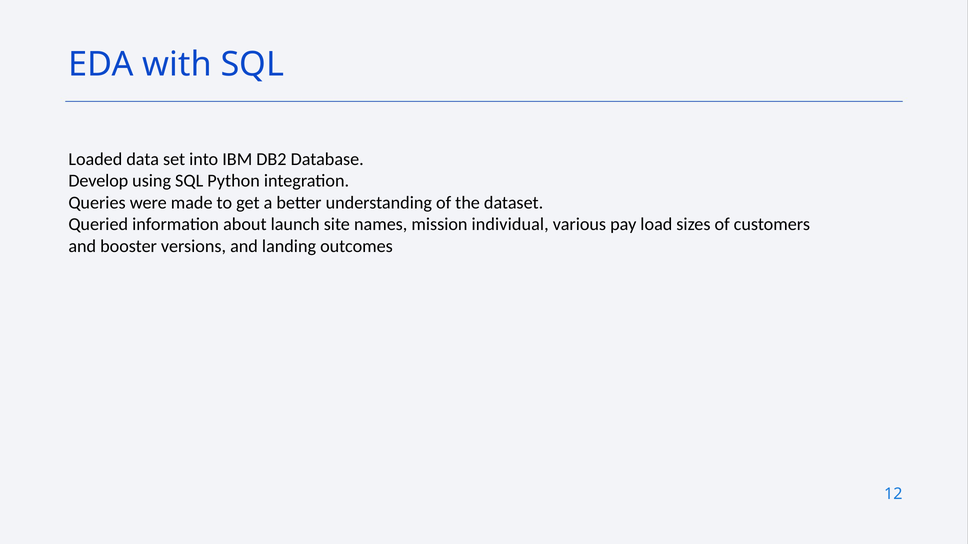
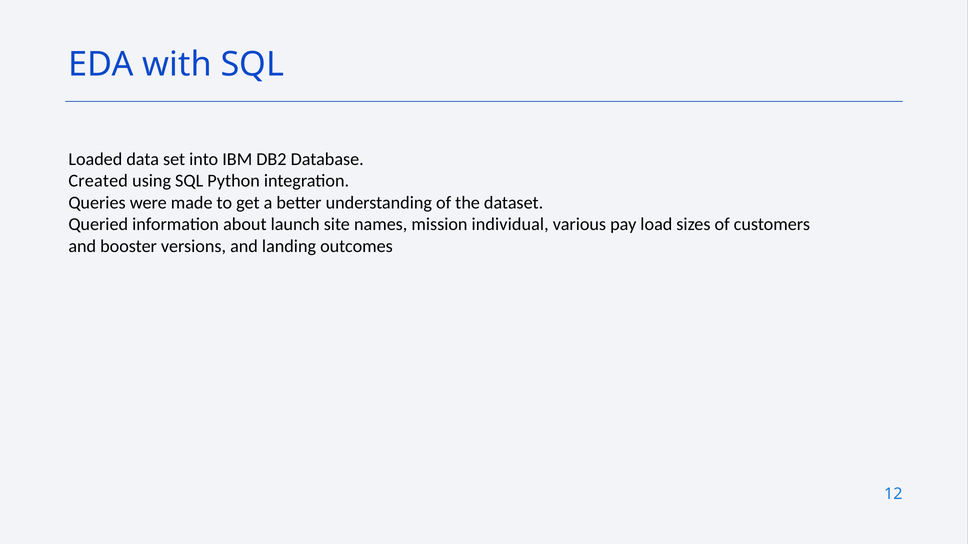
Develop: Develop -> Created (98, 181)
